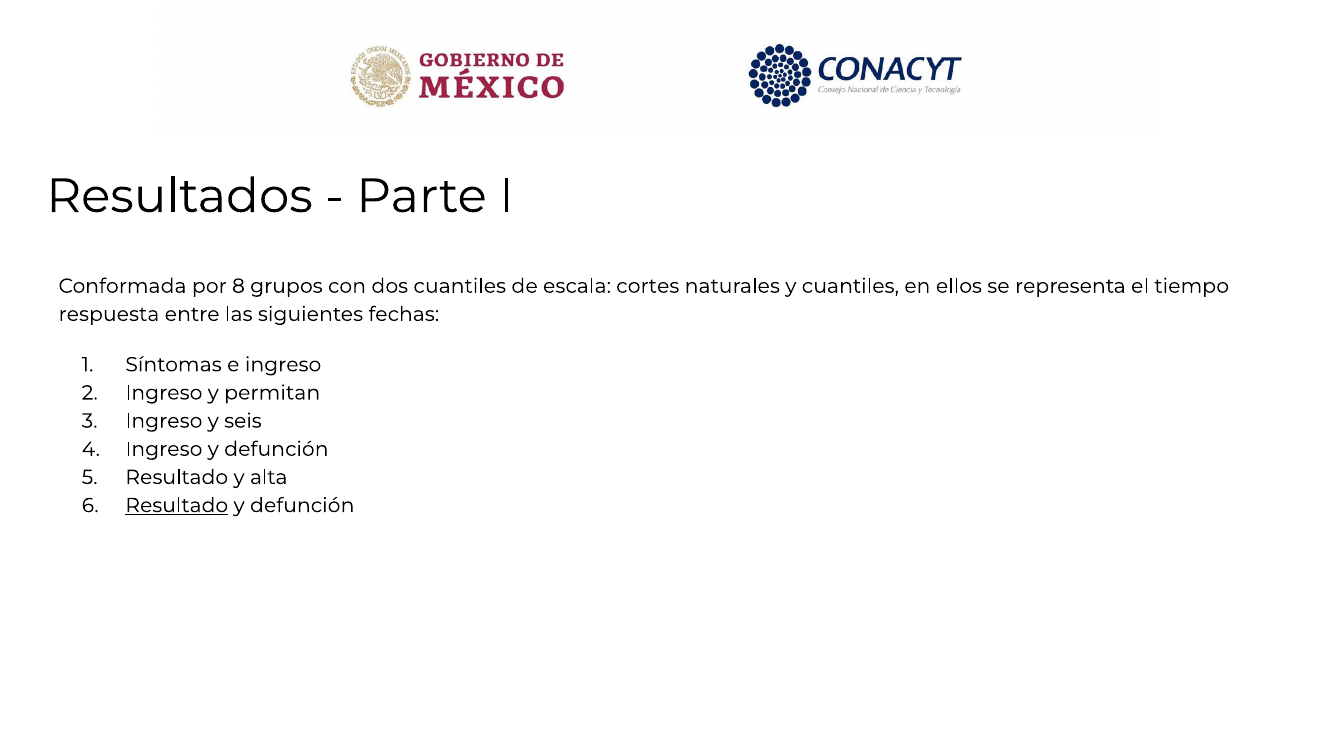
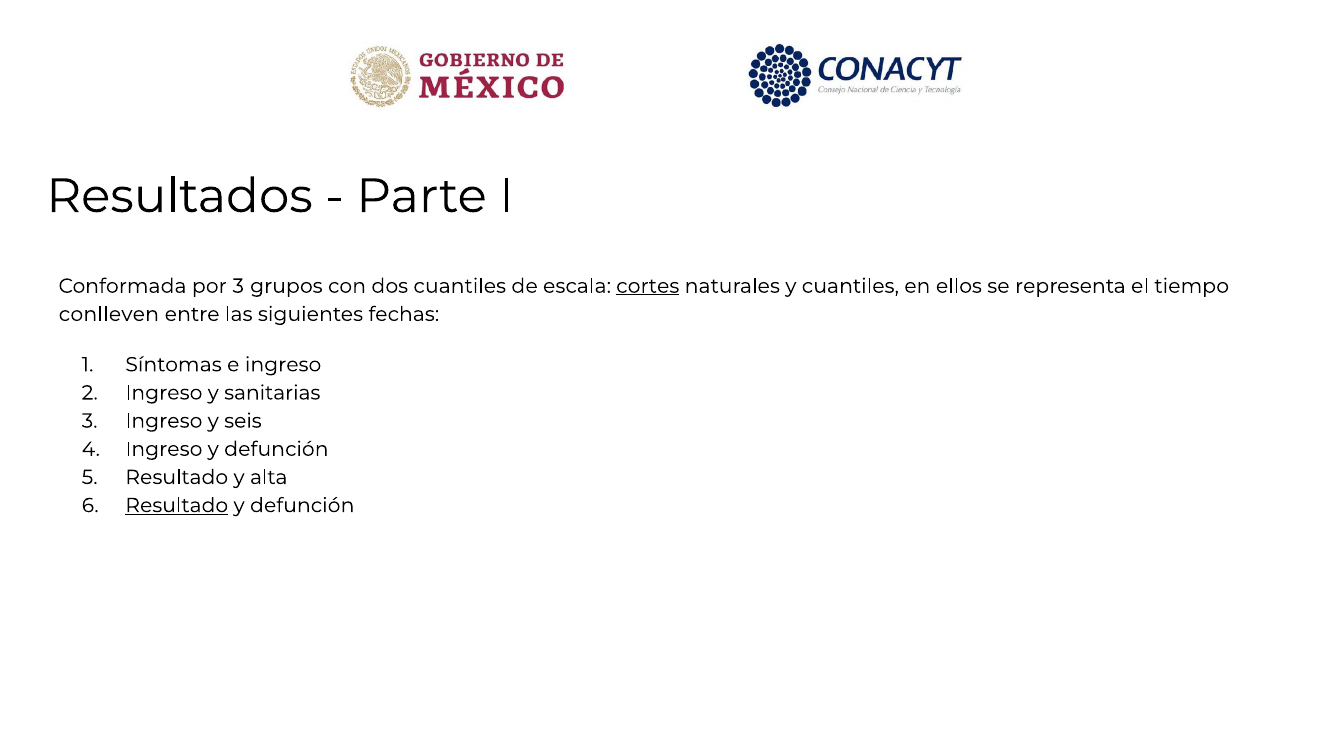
por 8: 8 -> 3 (238, 286)
cortes underline: none -> present (648, 286)
respuesta: respuesta -> conlleven (109, 314)
permitan: permitan -> sanitarias (272, 393)
